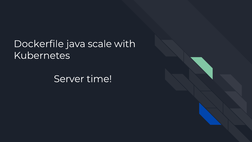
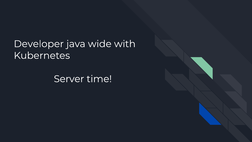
Dockerfile: Dockerfile -> Developer (39, 44)
scale: scale -> wide (100, 44)
